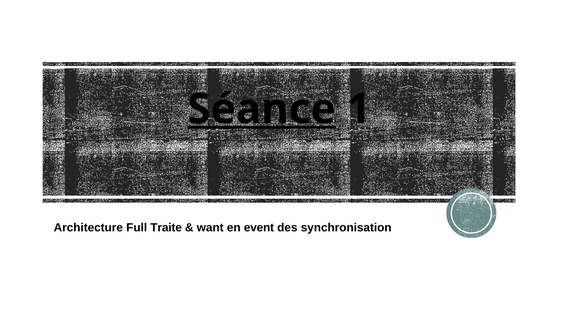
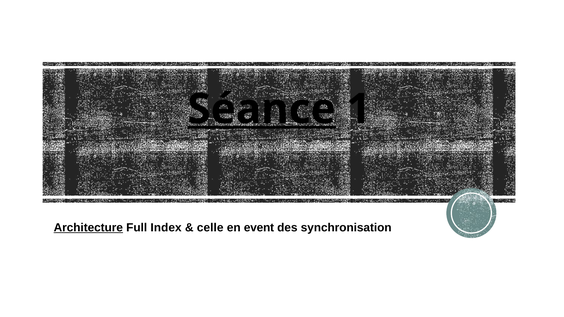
Architecture underline: none -> present (88, 228)
Traite: Traite -> Index (166, 228)
want: want -> celle (210, 228)
